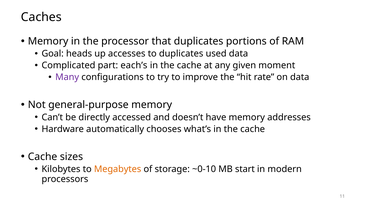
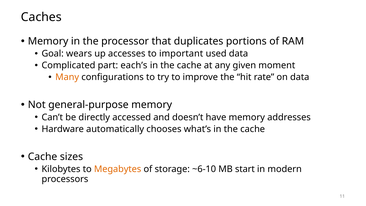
heads: heads -> wears (79, 54)
to duplicates: duplicates -> important (181, 54)
Many colour: purple -> orange (67, 77)
~0-10: ~0-10 -> ~6-10 (204, 169)
